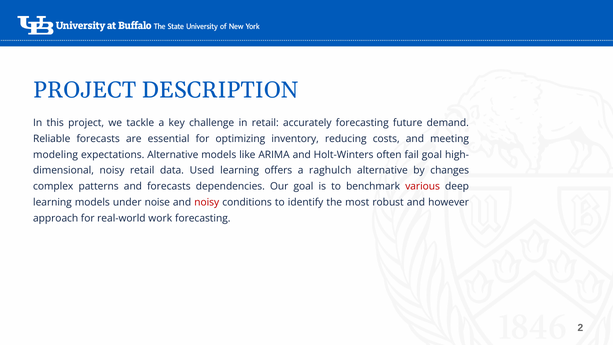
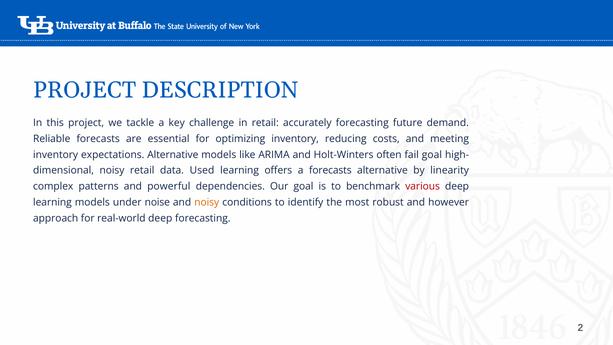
modeling: modeling -> inventory (56, 155)
a raghulch: raghulch -> forecasts (330, 170)
changes: changes -> linearity (450, 170)
and forecasts: forecasts -> powerful (169, 186)
noisy colour: red -> orange (207, 202)
real-world work: work -> deep (160, 218)
